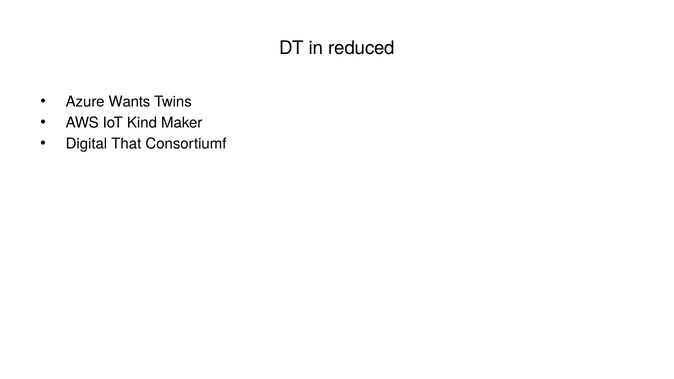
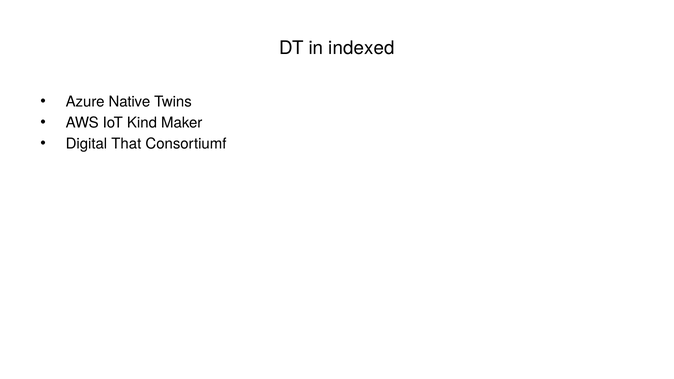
reduced: reduced -> indexed (361, 48)
Wants: Wants -> Native (129, 102)
